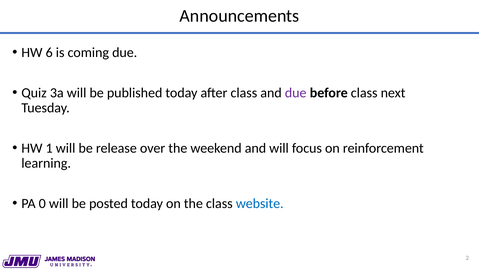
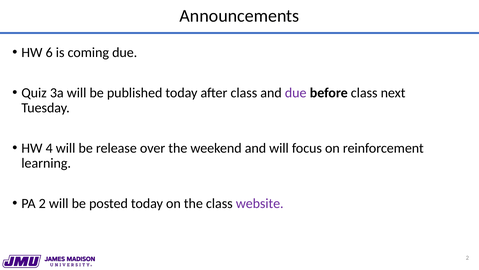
1: 1 -> 4 (49, 148)
PA 0: 0 -> 2 (42, 203)
website colour: blue -> purple (260, 203)
